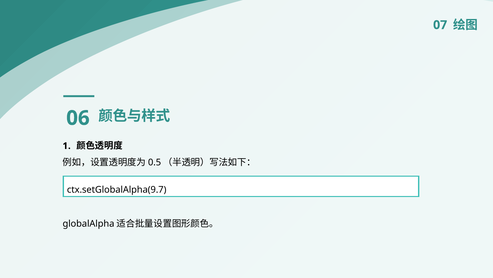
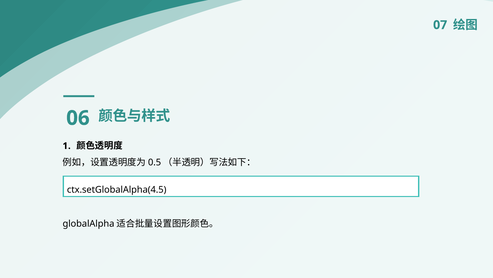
ctx.setGlobalAlpha(9.7: ctx.setGlobalAlpha(9.7 -> ctx.setGlobalAlpha(4.5 (117, 189)
